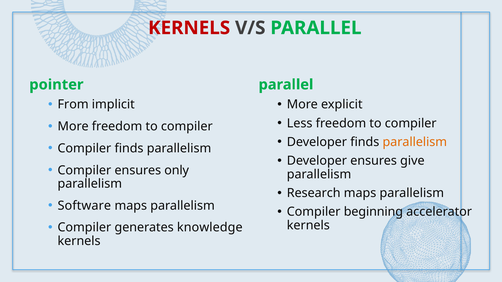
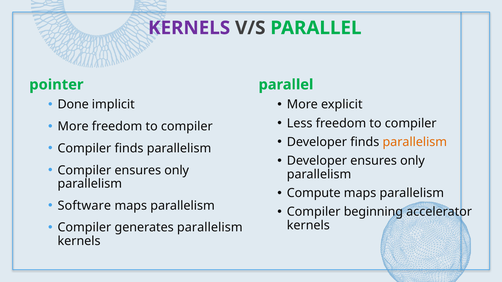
KERNELS colour: red -> purple (189, 28)
From: From -> Done (73, 105)
Developer ensures give: give -> only (412, 161)
Research: Research -> Compute (314, 193)
generates knowledge: knowledge -> parallelism (210, 228)
